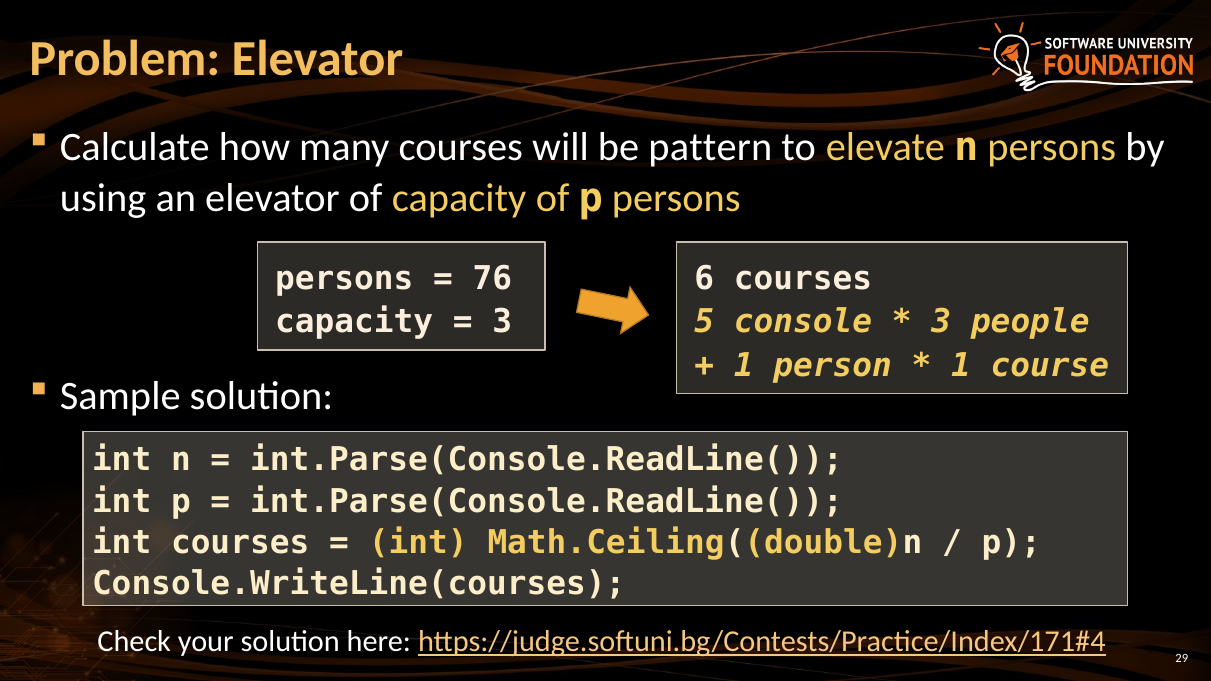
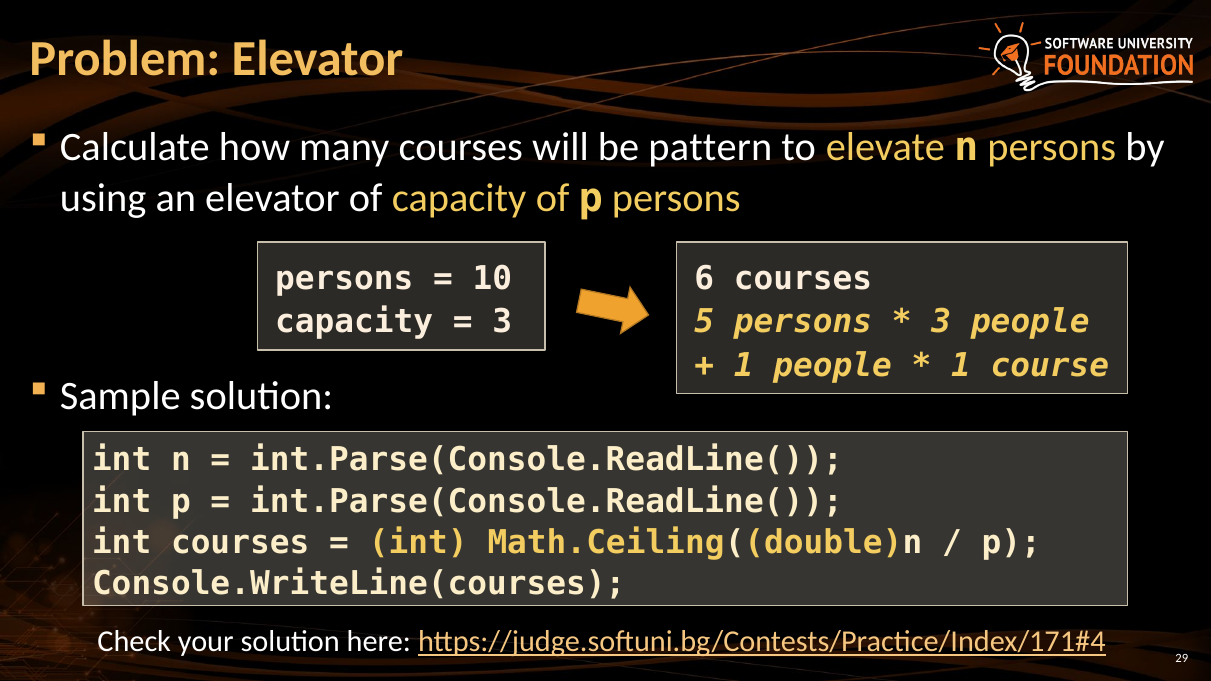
76: 76 -> 10 (492, 279)
5 console: console -> persons (803, 322)
1 person: person -> people (833, 365)
